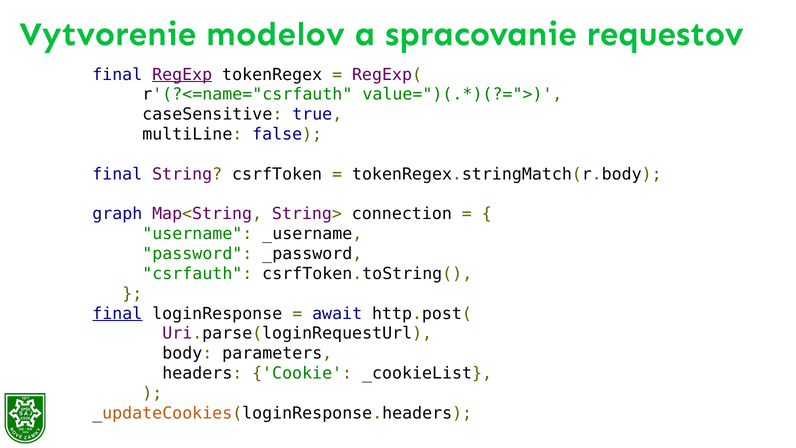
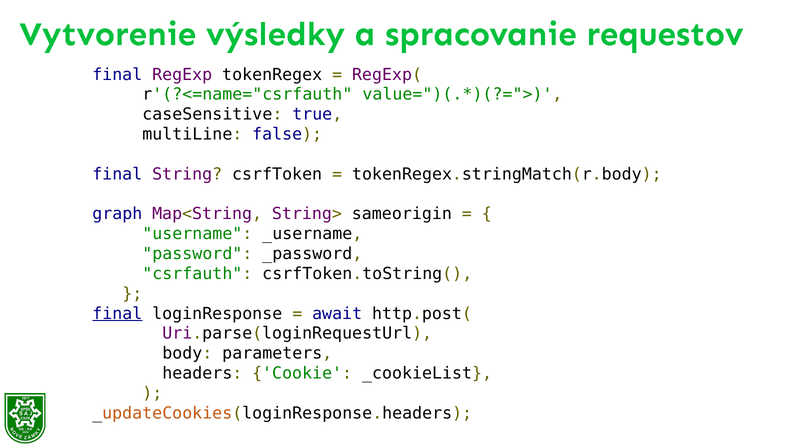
modelov: modelov -> výsledky (275, 34)
RegExp underline: present -> none (182, 74)
connection: connection -> sameorigin (402, 214)
